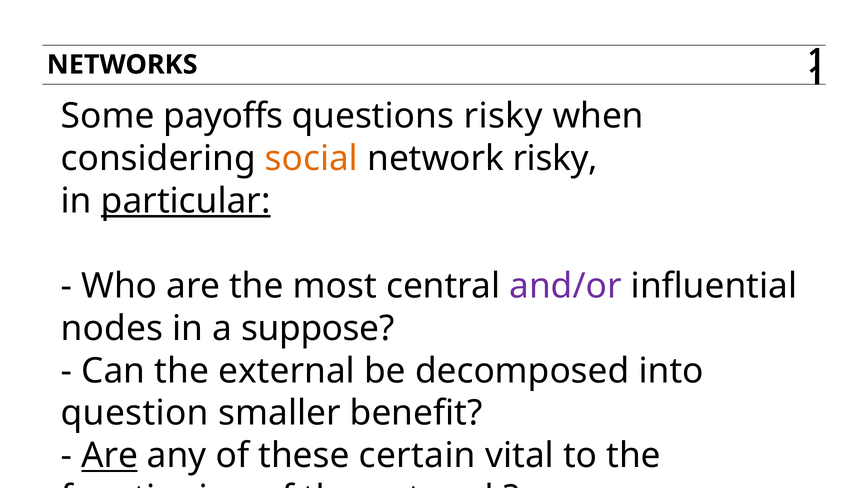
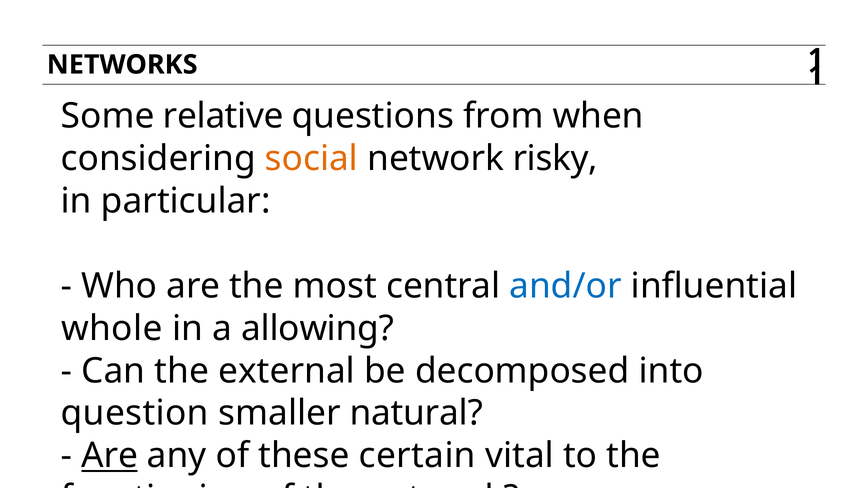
payoffs: payoffs -> relative (223, 116)
questions risky: risky -> from (503, 116)
particular underline: present -> none (186, 201)
and/or colour: purple -> blue (566, 286)
nodes: nodes -> whole (112, 328)
suppose: suppose -> allowing (318, 328)
benefit: benefit -> natural (416, 413)
